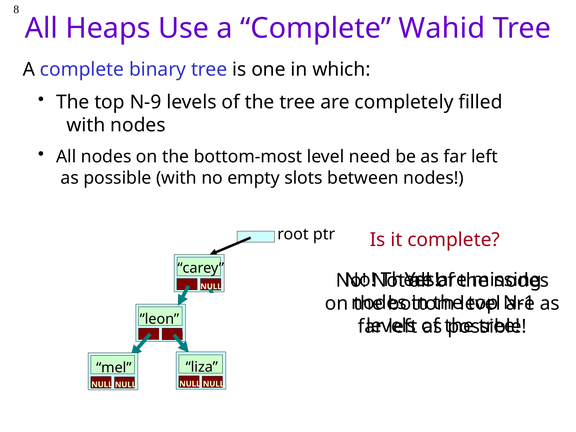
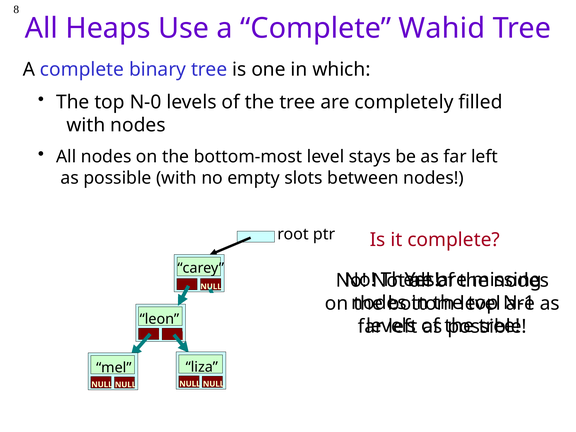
N-9: N-9 -> N-0 (146, 102)
need: need -> stays (370, 157)
